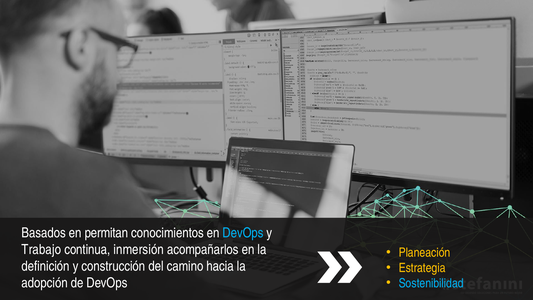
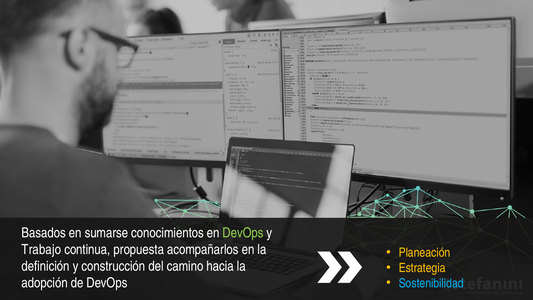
permitan: permitan -> sumarse (106, 233)
DevOps colour: light blue -> light green (243, 233)
inmersión: inmersión -> propuesta (139, 250)
